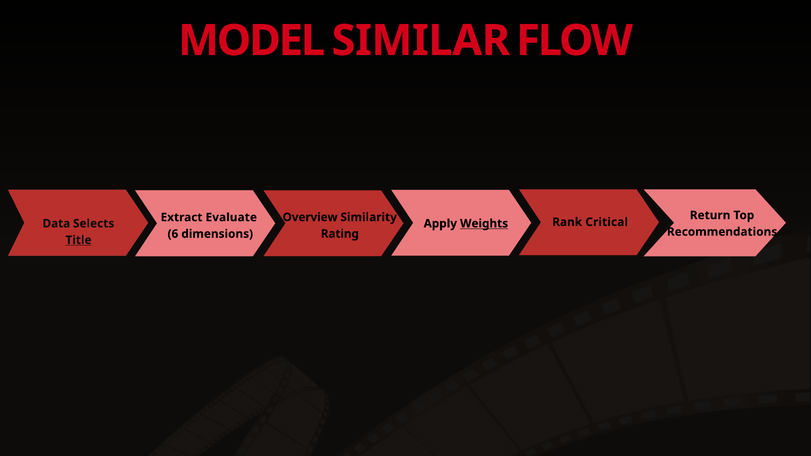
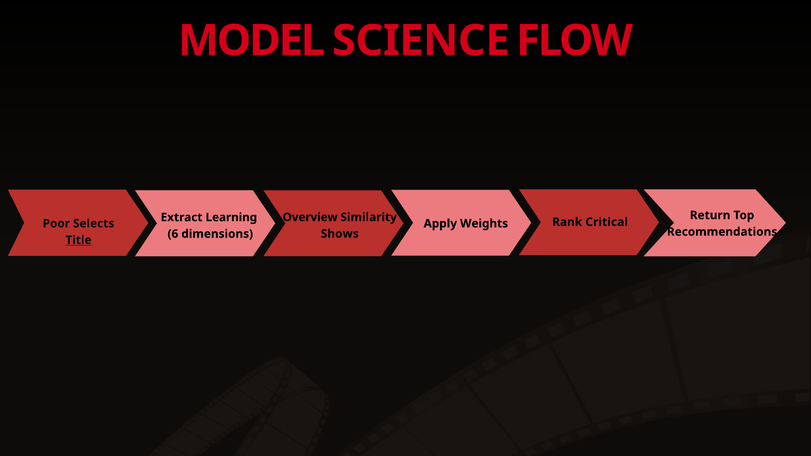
SIMILAR: SIMILAR -> SCIENCE (421, 41)
Evaluate: Evaluate -> Learning (231, 217)
Data: Data -> Poor (56, 224)
Weights underline: present -> none (484, 224)
Rating: Rating -> Shows (340, 234)
